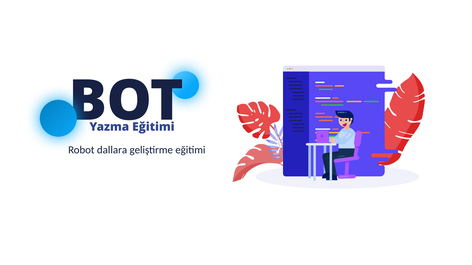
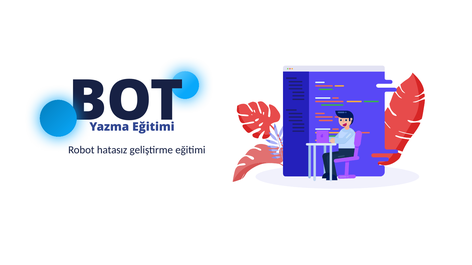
dallara: dallara -> hatasız (112, 150)
